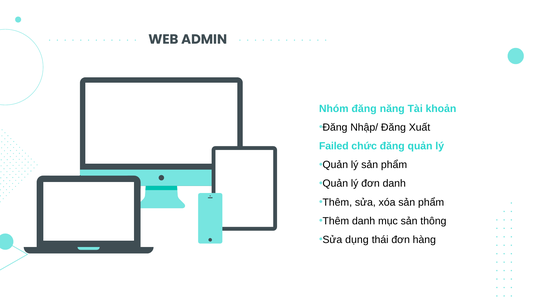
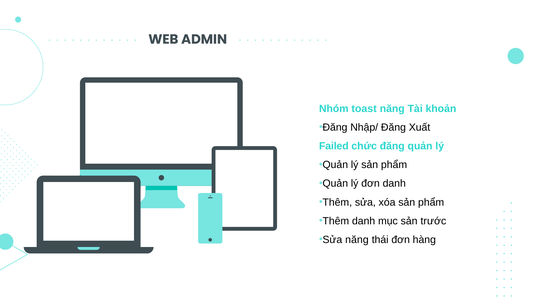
Nhóm đăng: đăng -> toast (364, 109)
thông: thông -> trước (433, 221)
Sửa dụng: dụng -> năng (357, 240)
